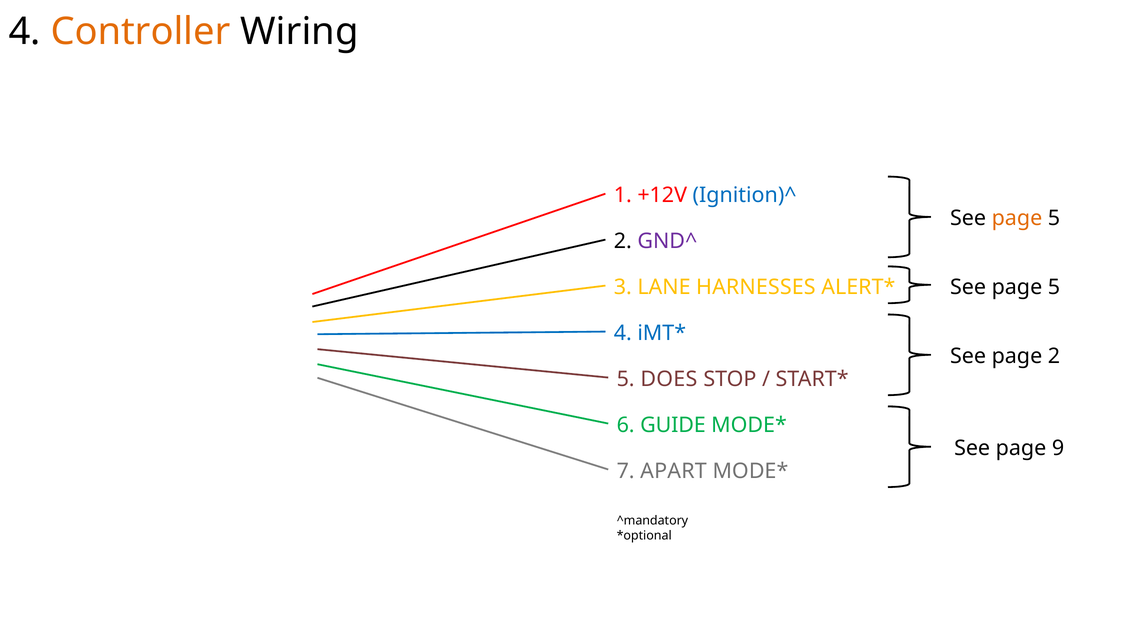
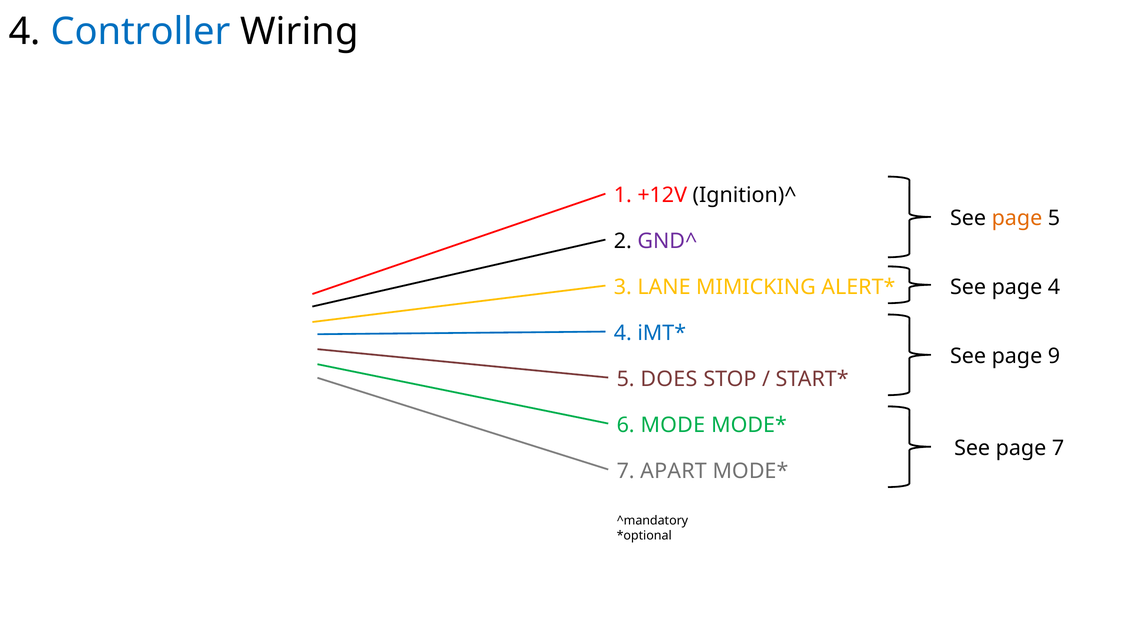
Controller colour: orange -> blue (141, 32)
Ignition)^ colour: blue -> black (745, 195)
HARNESSES: HARNESSES -> MIMICKING (756, 287)
5: 5 -> 4 (1054, 287)
page 2: 2 -> 9 (1054, 356)
GUIDE: GUIDE -> MODE (673, 425)
page 9: 9 -> 7 (1058, 448)
